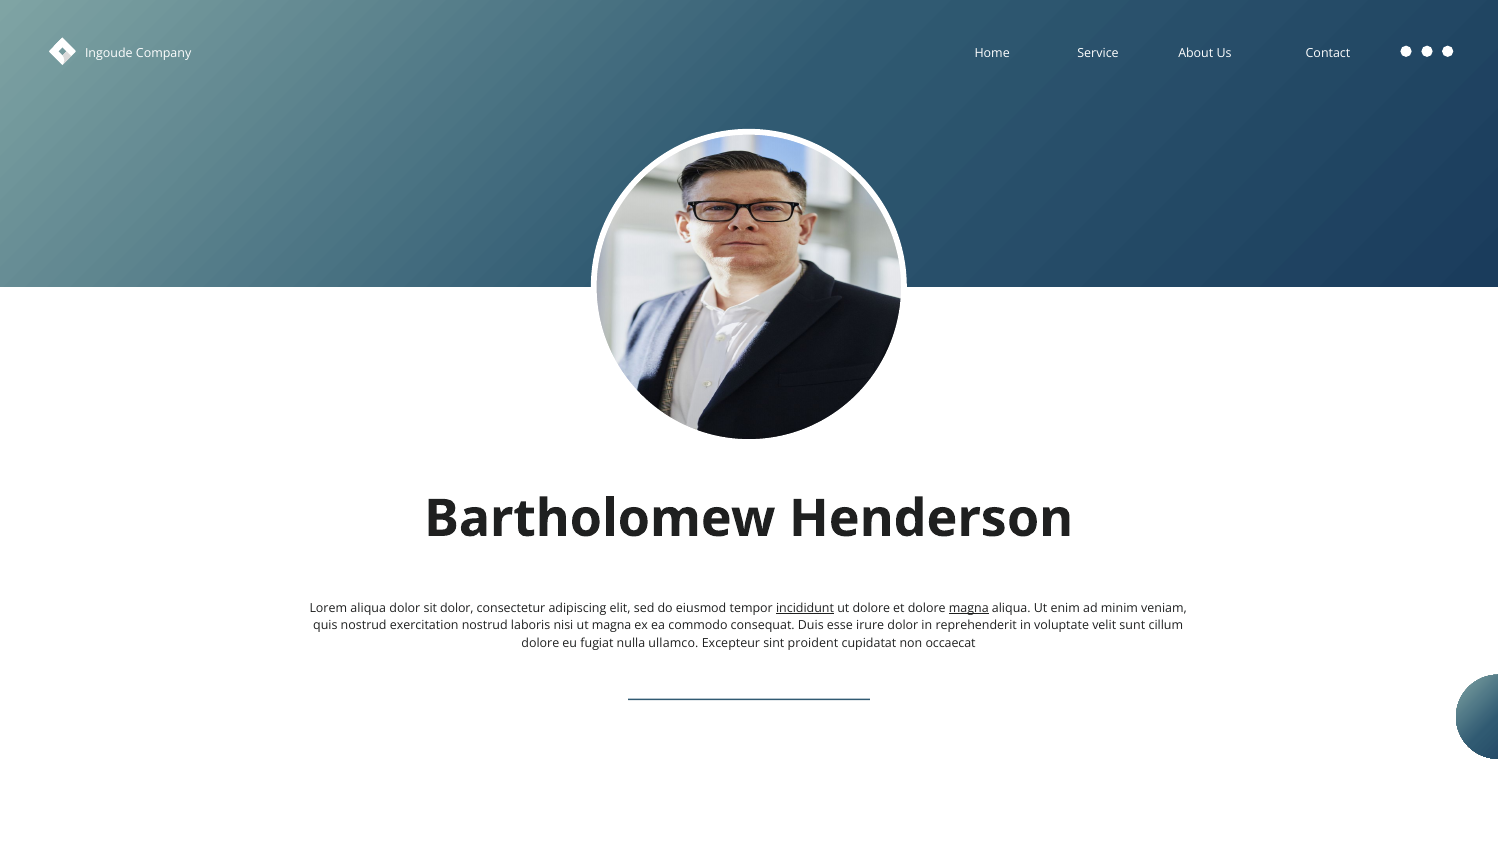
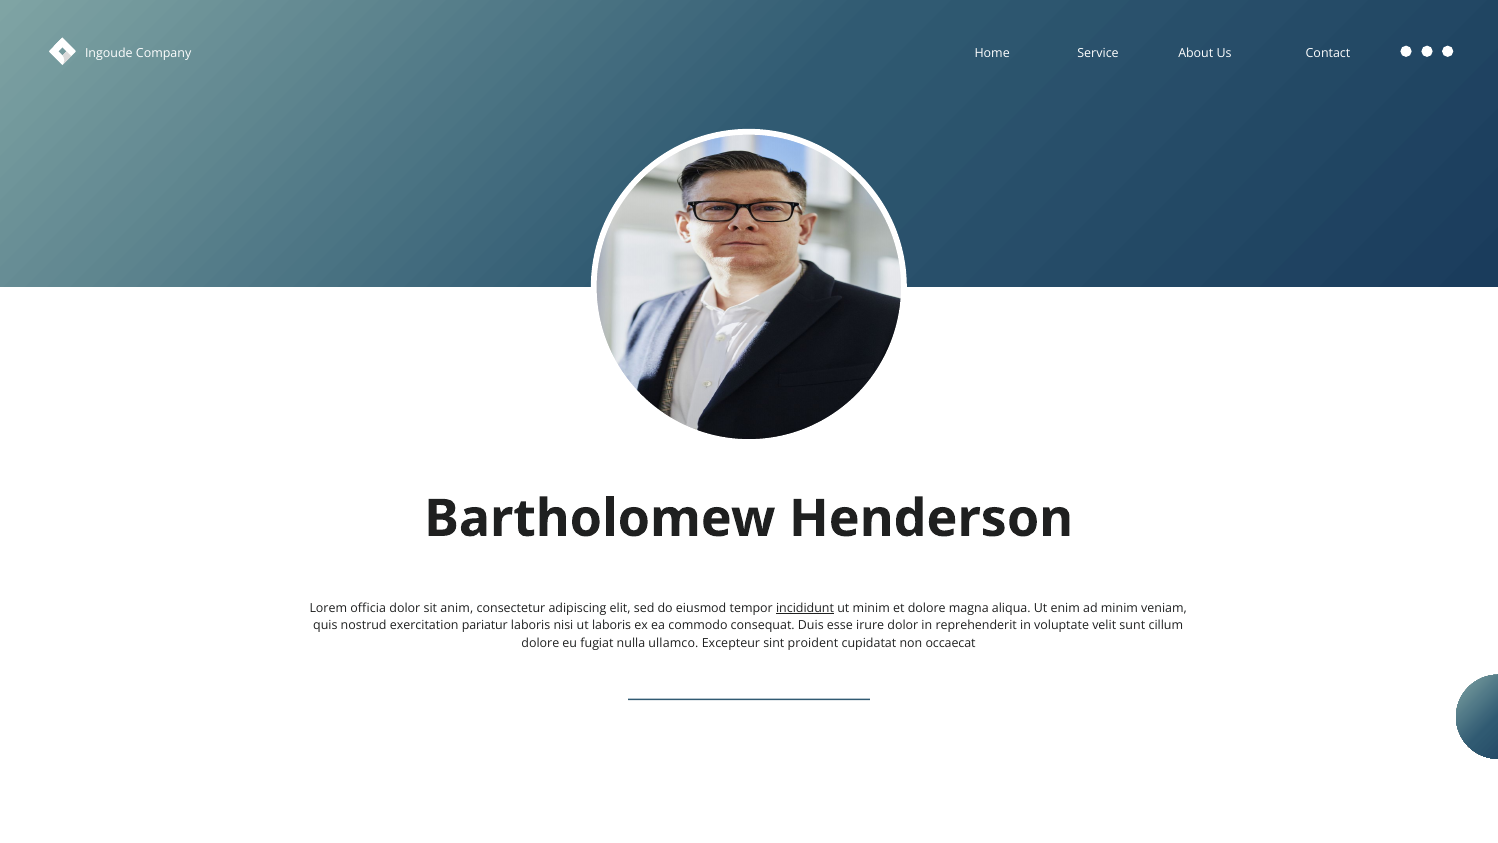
Lorem aliqua: aliqua -> officia (368, 608)
sit dolor: dolor -> anim (457, 608)
ut dolore: dolore -> minim (871, 608)
magna underline: present -> none (969, 608)
exercitation nostrud: nostrud -> pariatur (485, 625)
ut magna: magna -> laboris (612, 625)
